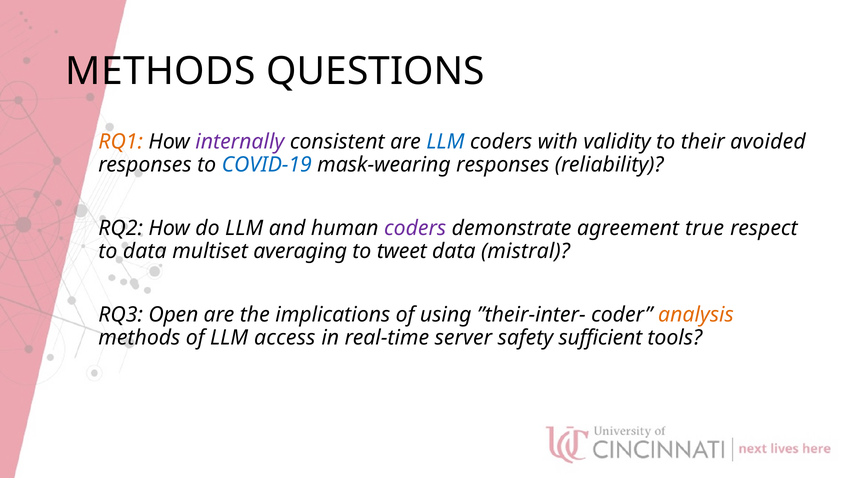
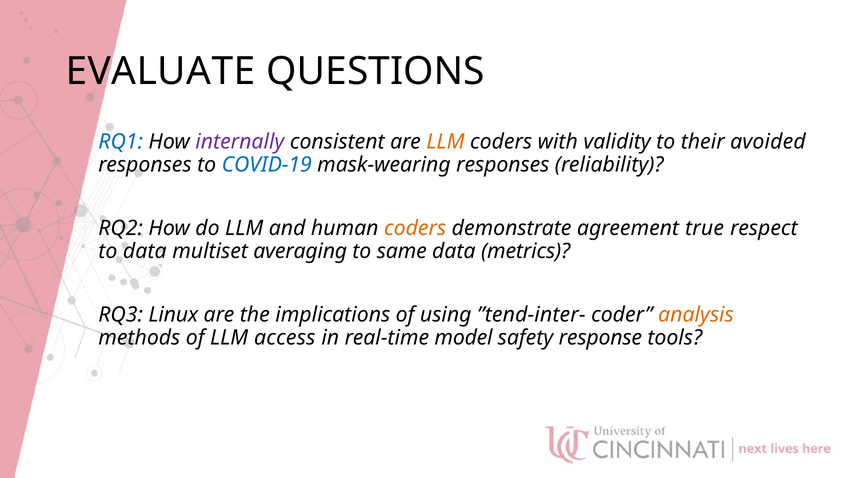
METHODS: METHODS -> EVALUATE (160, 71)
RQ1 colour: orange -> blue (121, 142)
LLM colour: blue -> orange (445, 142)
coders colour: purple -> orange (415, 228)
tweet: tweet -> same (402, 251)
mistral: mistral -> metrics (526, 251)
Open: Open -> Linux (173, 315)
”their-inter-: ”their-inter- -> ”tend-inter- (531, 315)
server: server -> model (464, 338)
sufficient: sufficient -> response (600, 338)
